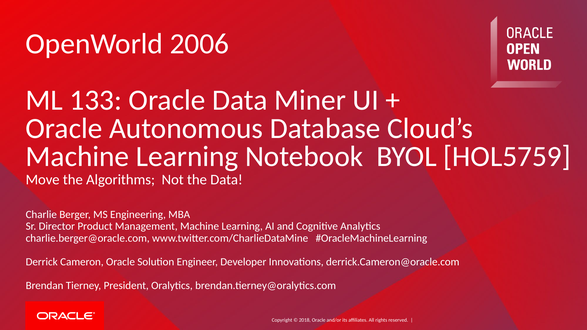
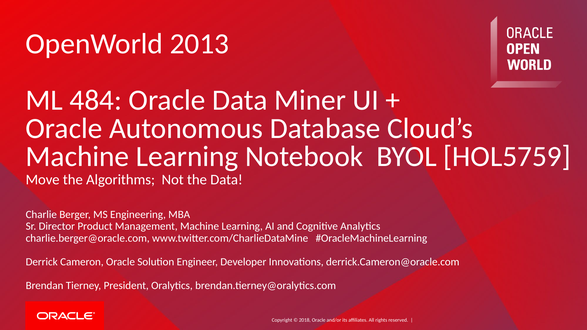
2006: 2006 -> 2013 (199, 44)
133: 133 -> 484 (96, 100)
